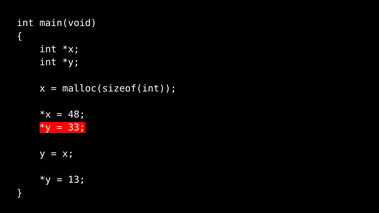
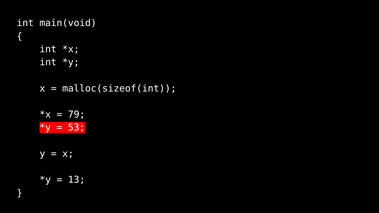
48: 48 -> 79 (77, 115)
33: 33 -> 53 (76, 128)
